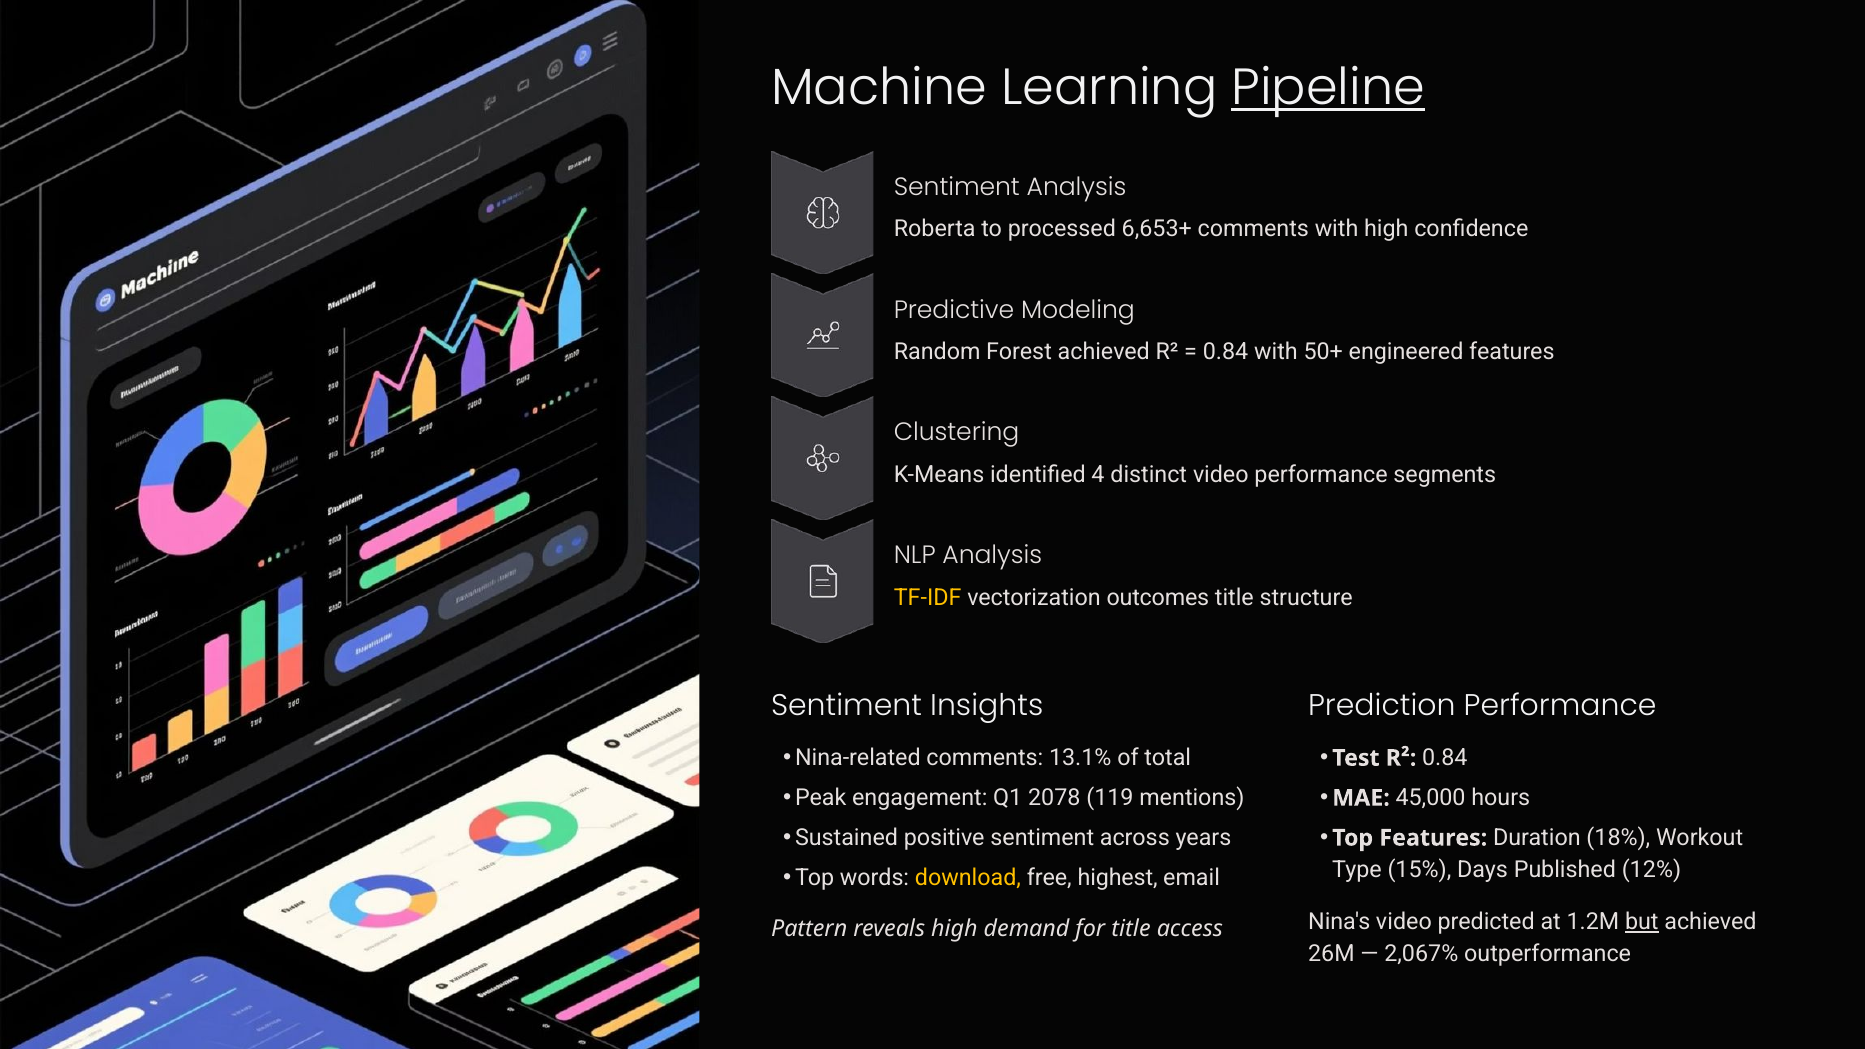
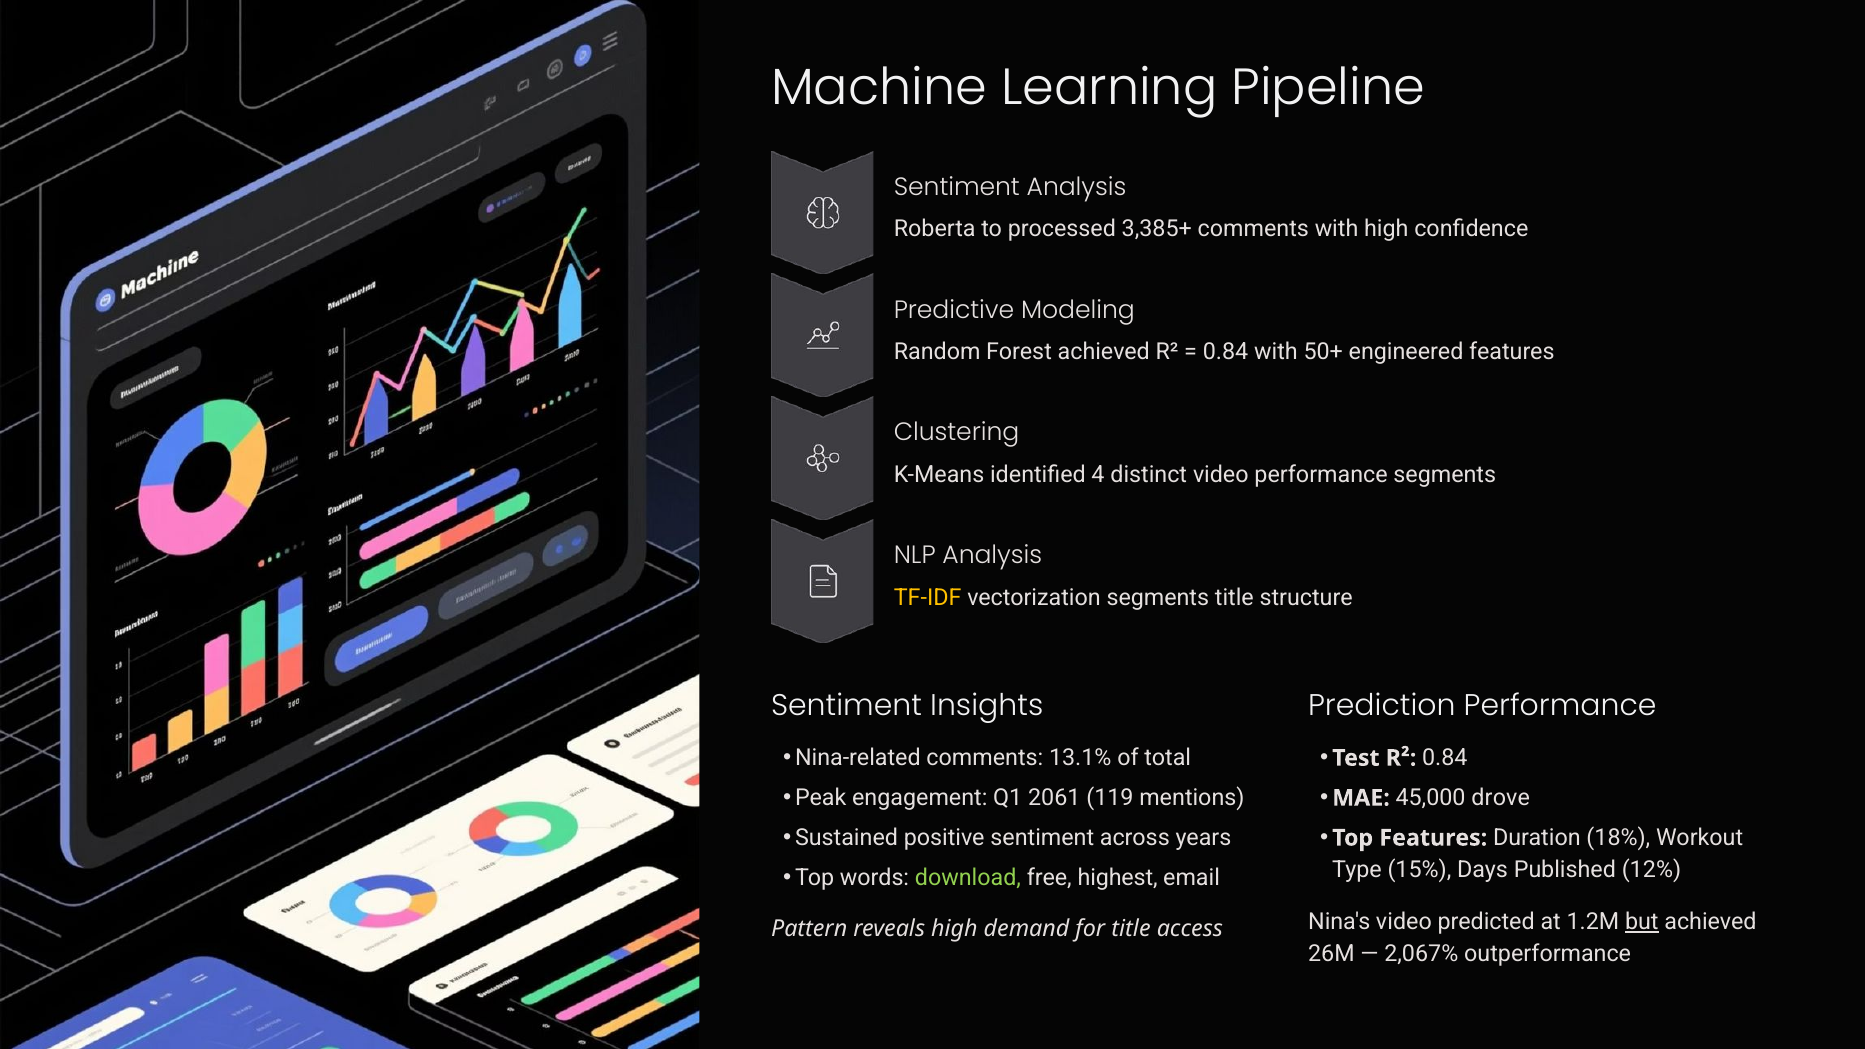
Pipeline underline: present -> none (1328, 88)
6,653+: 6,653+ -> 3,385+ (1157, 229)
vectorization outcomes: outcomes -> segments (1158, 598)
2078: 2078 -> 2061 (1054, 798)
hours: hours -> drove (1501, 798)
download colour: yellow -> light green (968, 878)
